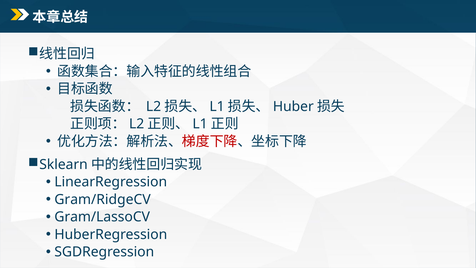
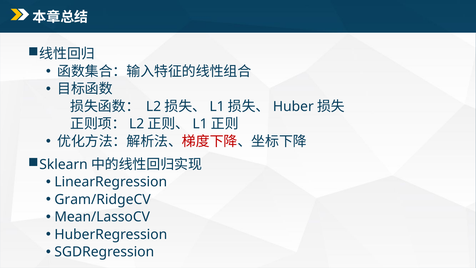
Gram/LassoCV: Gram/LassoCV -> Mean/LassoCV (102, 217)
